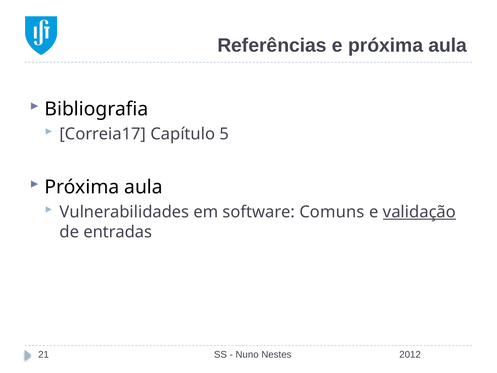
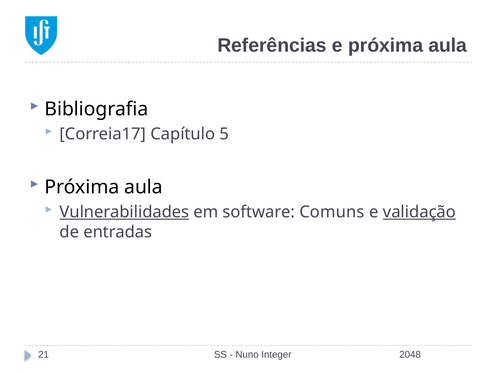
Vulnerabilidades underline: none -> present (124, 212)
Nestes: Nestes -> Integer (276, 354)
2012: 2012 -> 2048 (410, 354)
